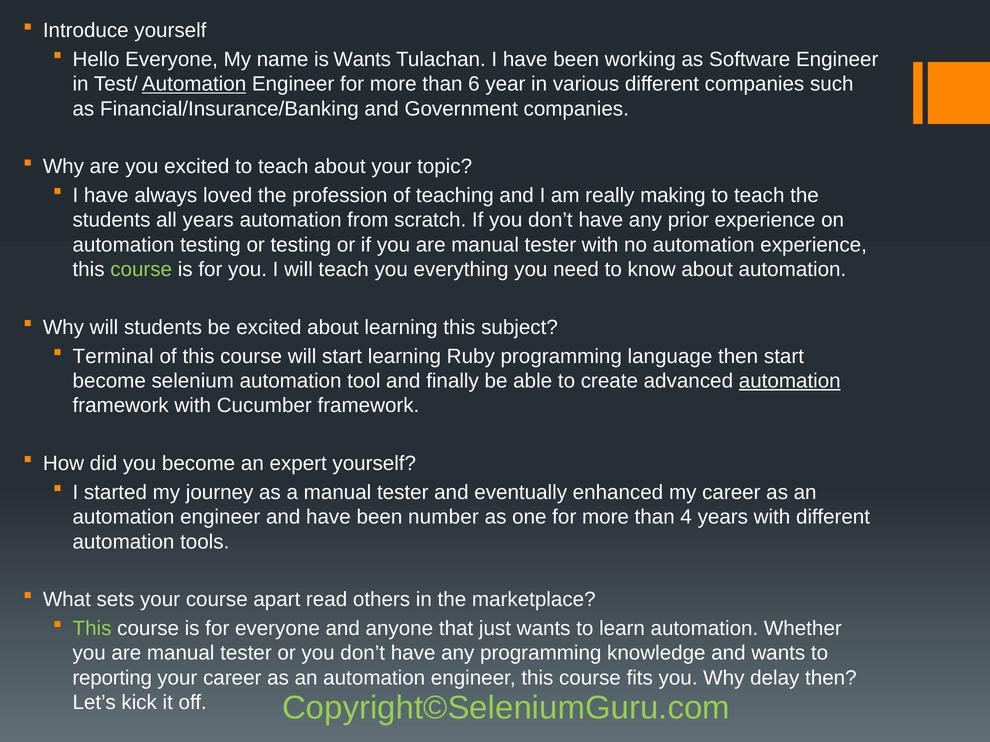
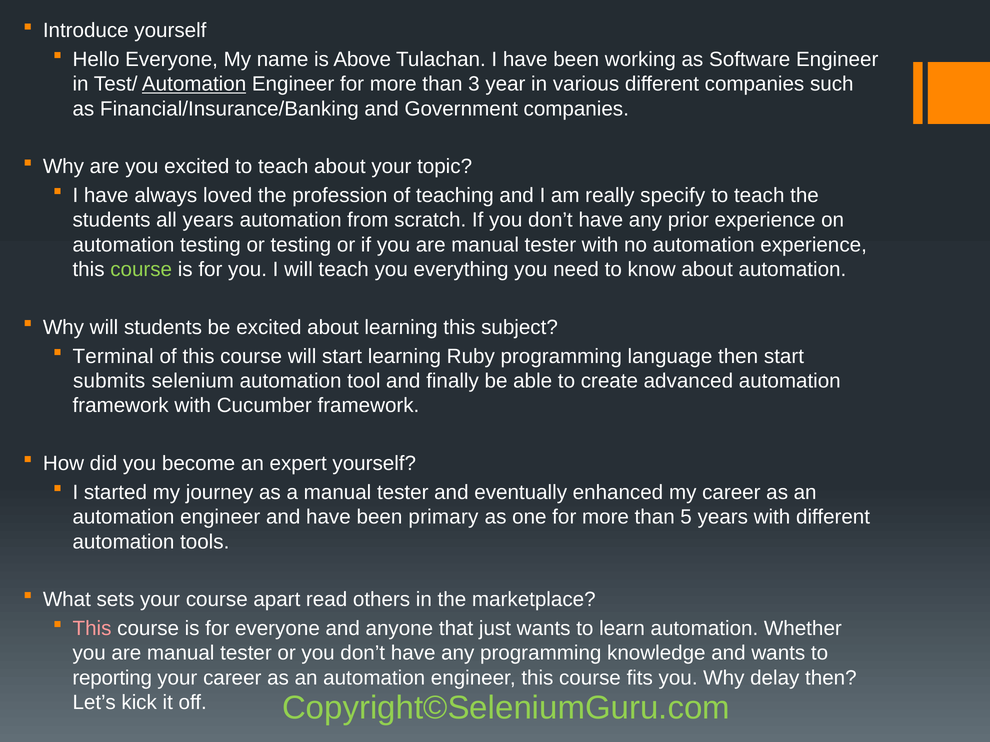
is Wants: Wants -> Above (362, 59)
6: 6 -> 3 (474, 84)
making: making -> specify (673, 196)
become: become -> submits (109, 381)
automation underline: present -> none (790, 381)
number: number -> primary (443, 517)
4: 4 -> 5 (686, 517)
This colour: light green -> pink (92, 629)
